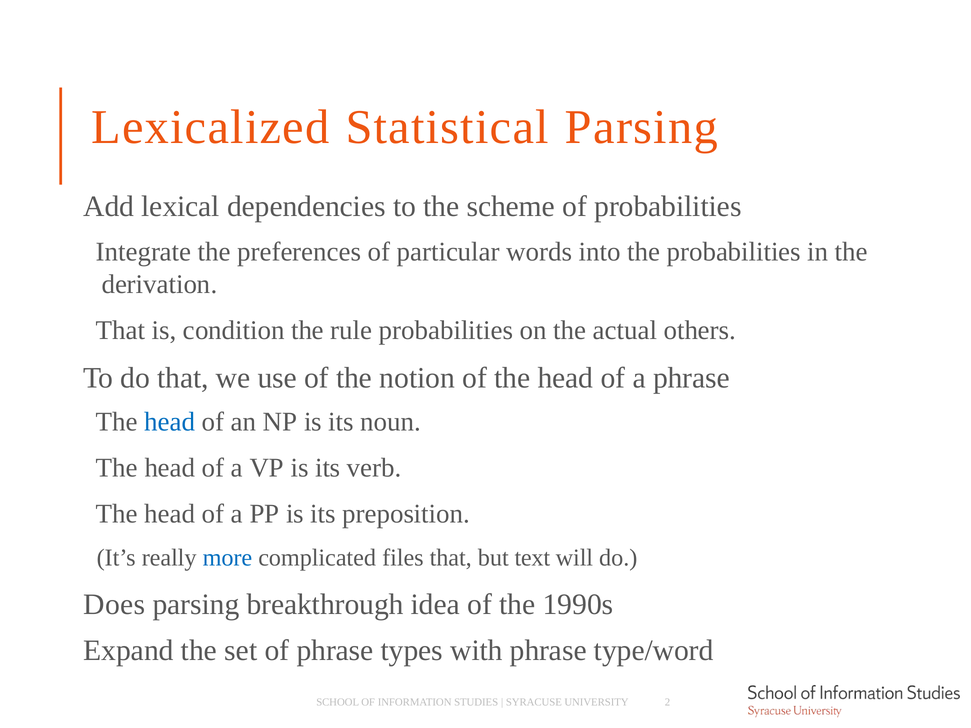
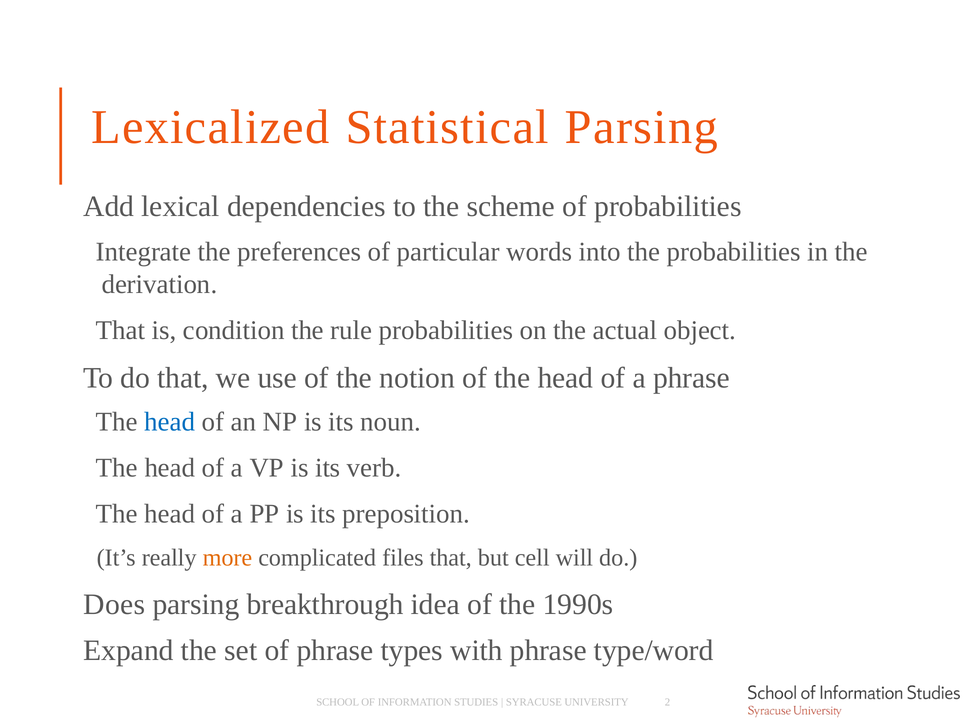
others: others -> object (700, 330)
more colour: blue -> orange (227, 558)
text: text -> cell (532, 558)
